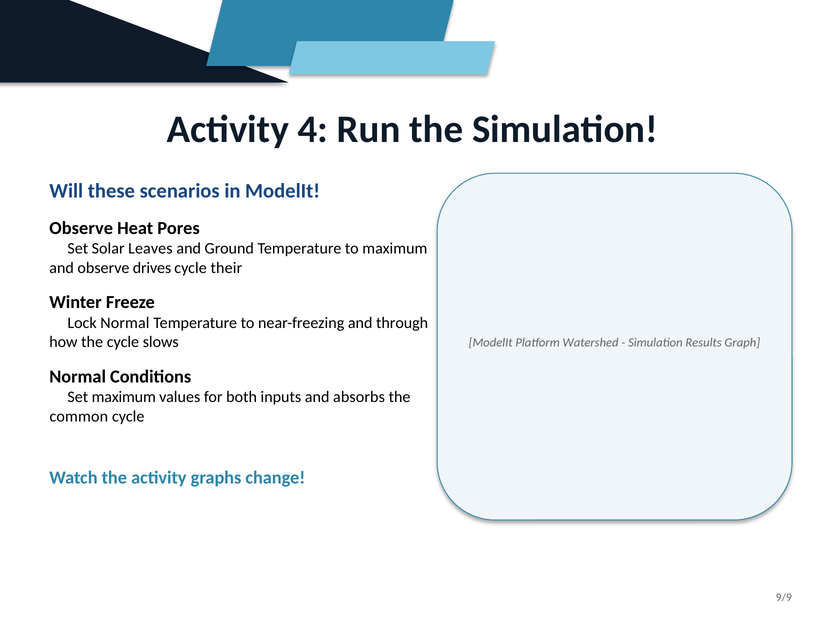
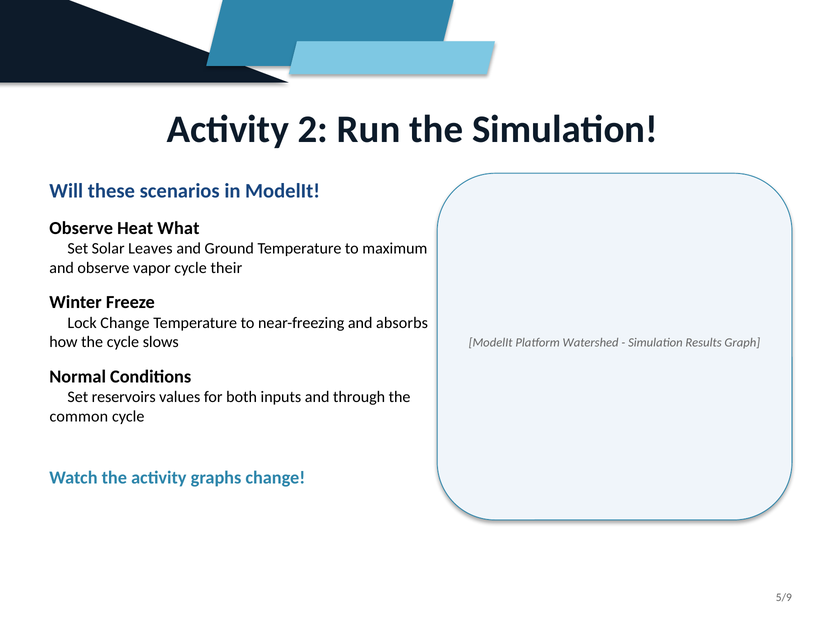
4: 4 -> 2 (313, 129)
Pores: Pores -> What (178, 228)
drives: drives -> vapor (152, 268)
Lock Normal: Normal -> Change (125, 323)
through: through -> absorbs (402, 323)
Set maximum: maximum -> reservoirs (124, 397)
absorbs: absorbs -> through (359, 397)
9/9: 9/9 -> 5/9 (784, 597)
